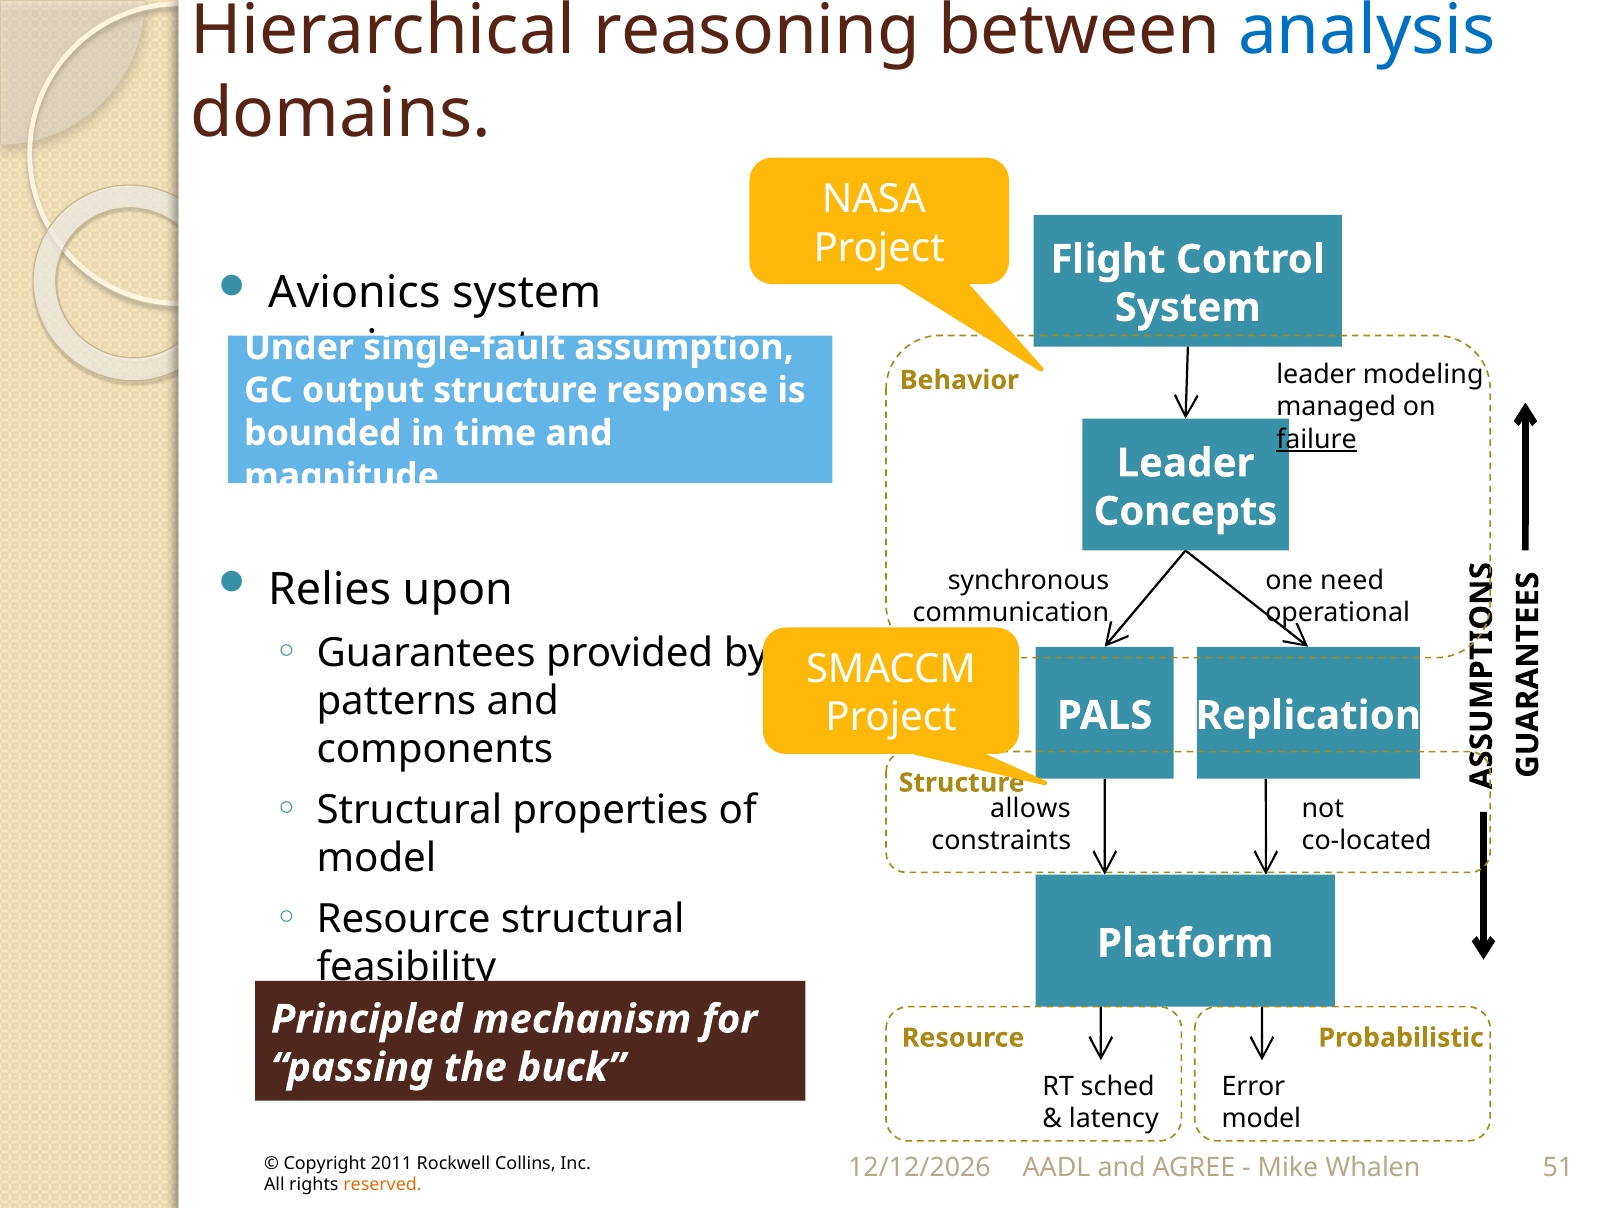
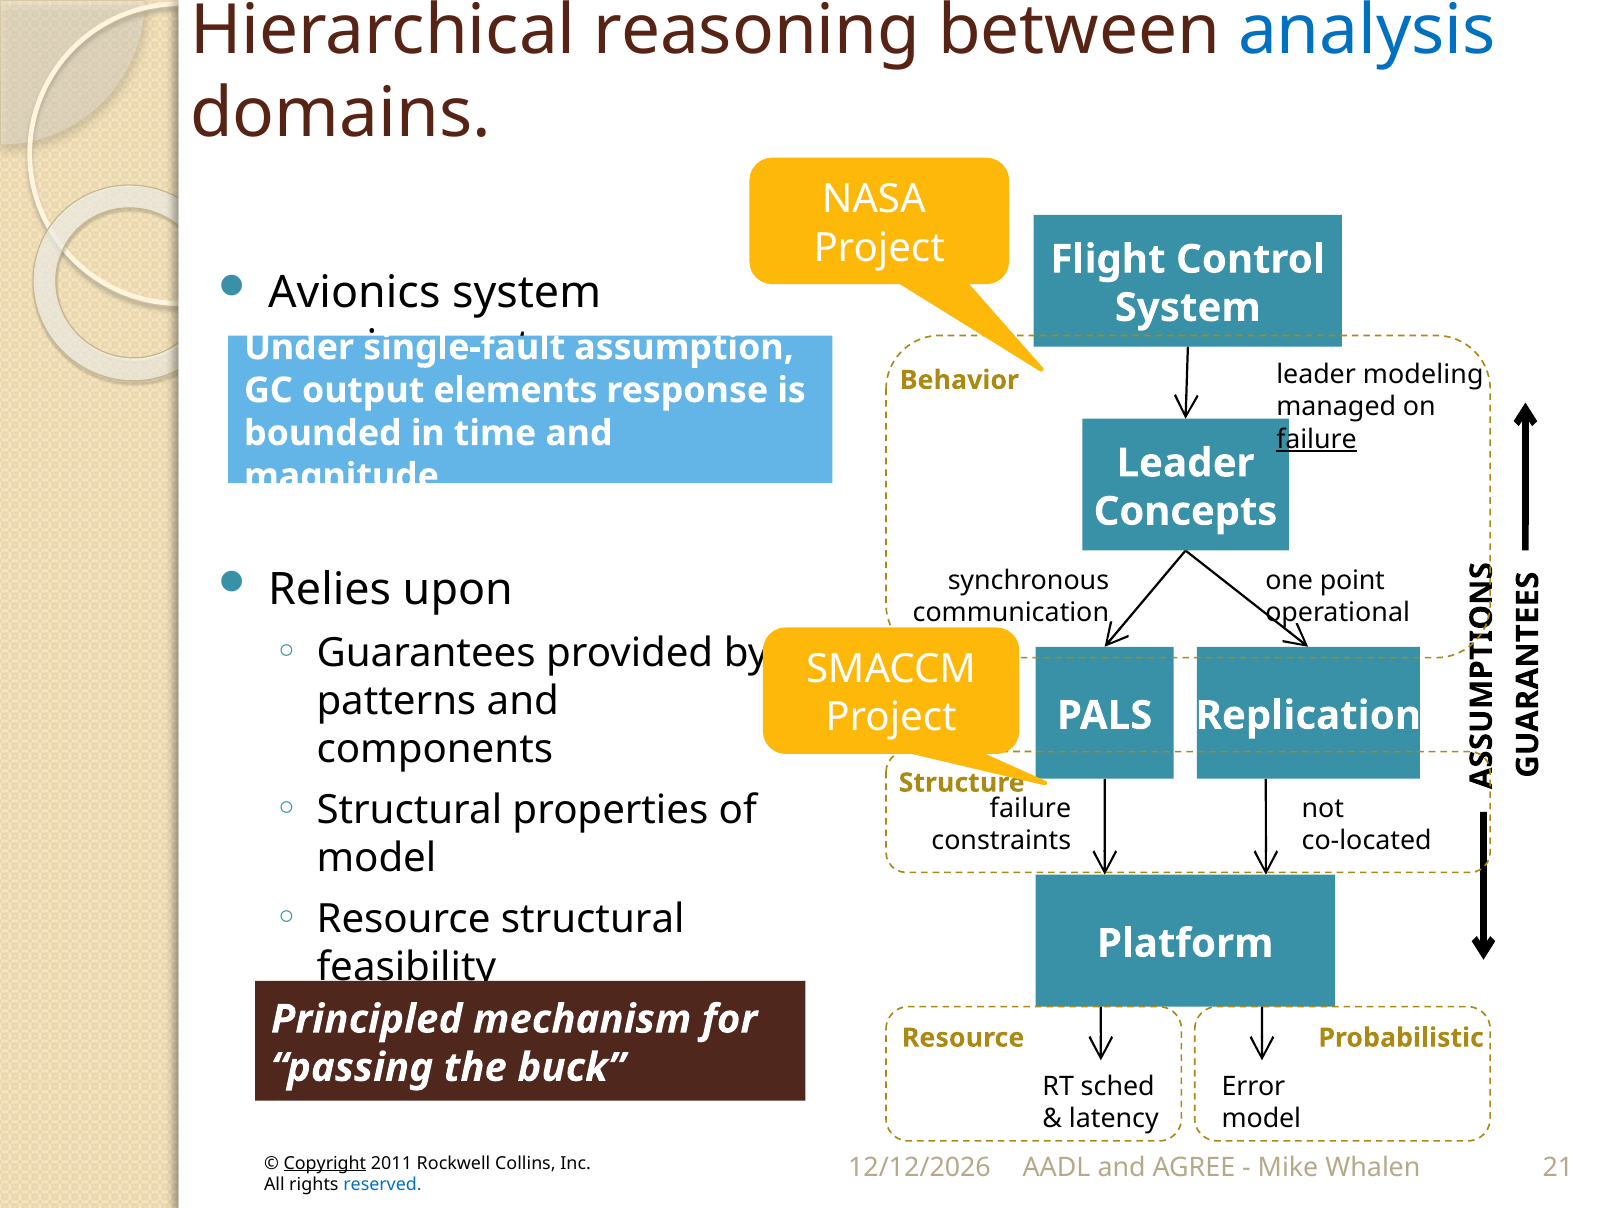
output structure: structure -> elements (515, 390)
need: need -> point (1352, 581)
allows: allows -> failure (1031, 809)
Copyright underline: none -> present (325, 1163)
51: 51 -> 21 (1558, 1168)
reserved colour: orange -> blue (382, 1185)
